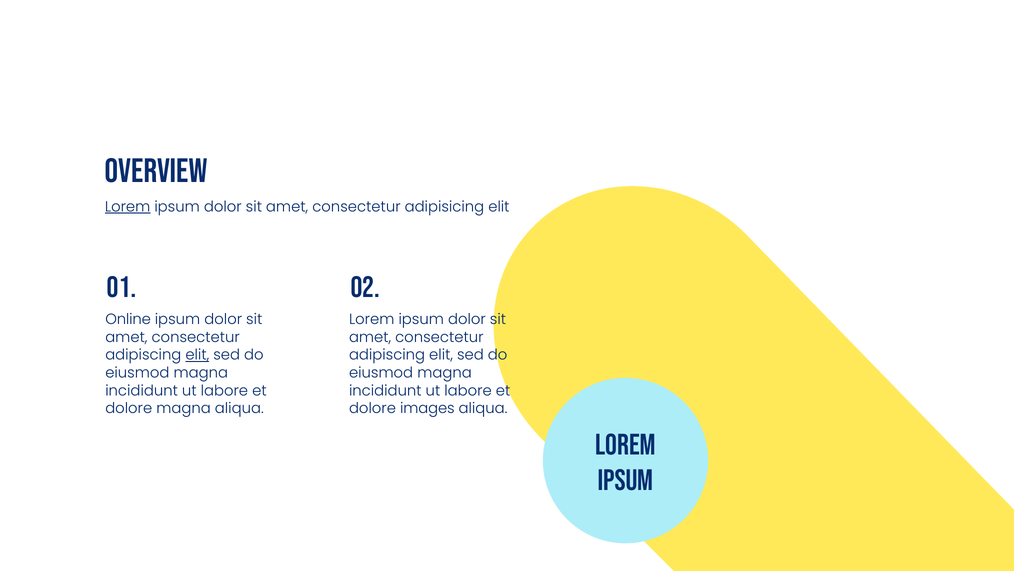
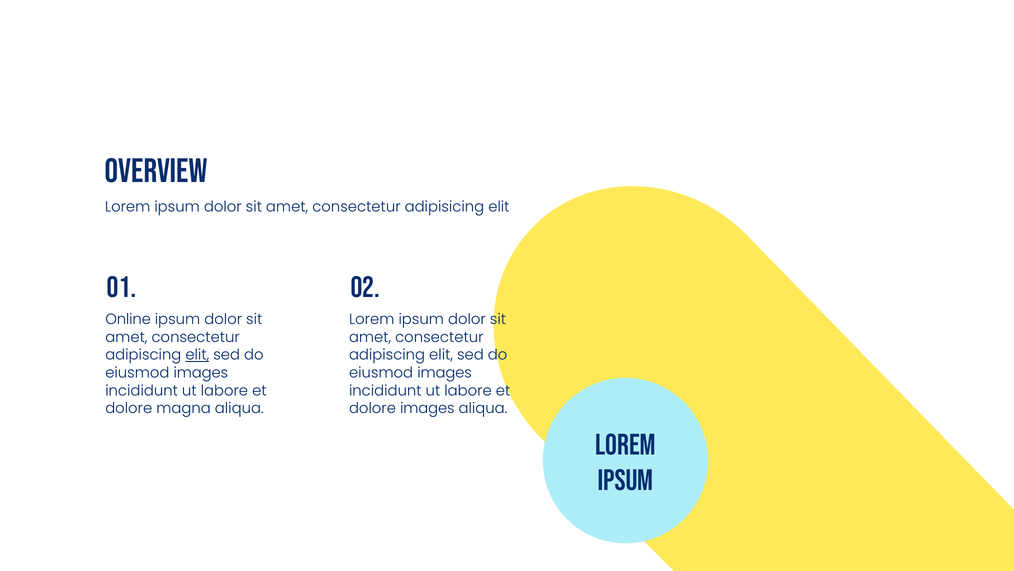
Lorem underline: present -> none (128, 207)
magna: magna -> images (201, 372)
magna: magna -> images (445, 372)
